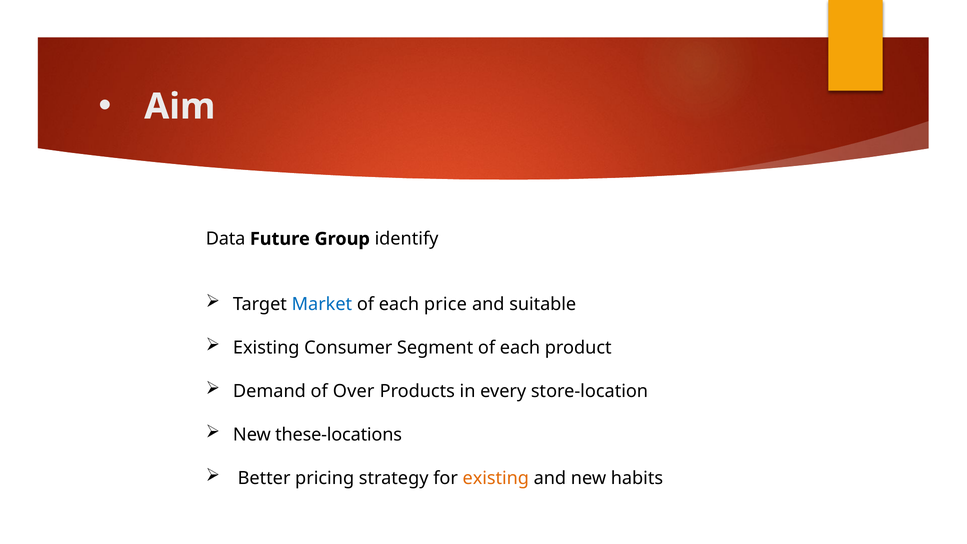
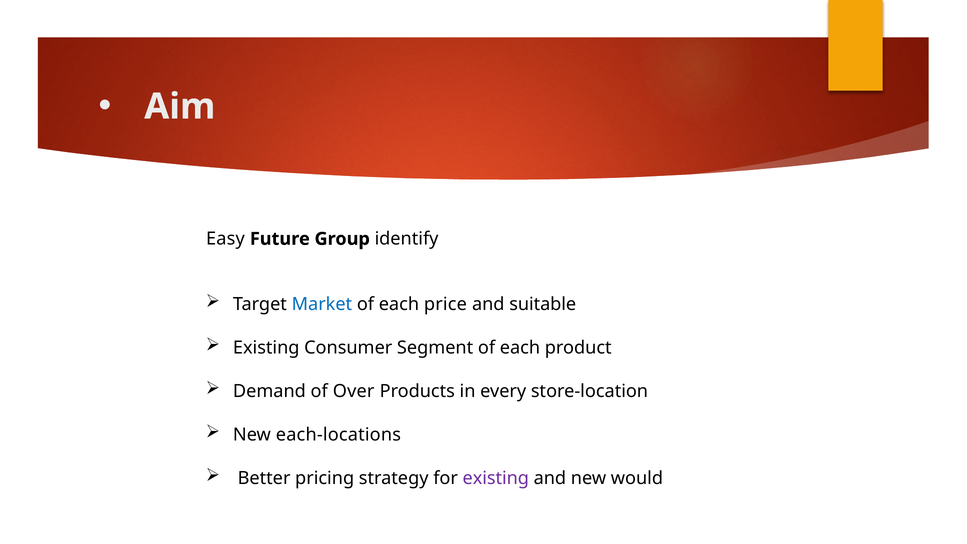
Data: Data -> Easy (225, 239)
these-locations: these-locations -> each-locations (338, 435)
existing colour: orange -> purple (496, 478)
habits: habits -> would (637, 478)
